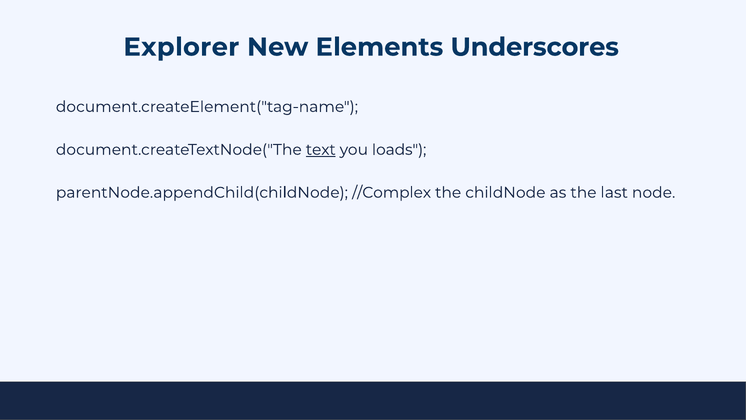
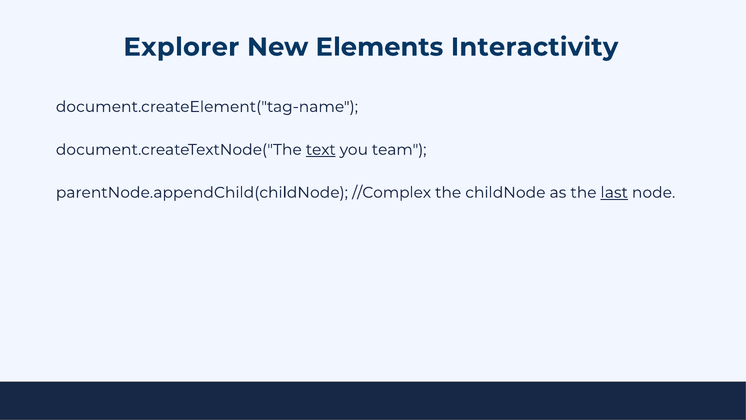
Underscores: Underscores -> Interactivity (534, 47)
loads: loads -> team (399, 150)
last underline: none -> present (614, 192)
